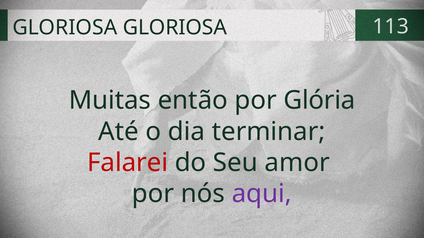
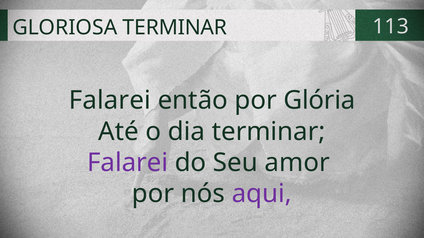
GLORIOSA GLORIOSA: GLORIOSA -> TERMINAR (175, 27)
Muitas: Muitas -> Falarei (110, 101)
Falarei colour: red -> purple (128, 163)
